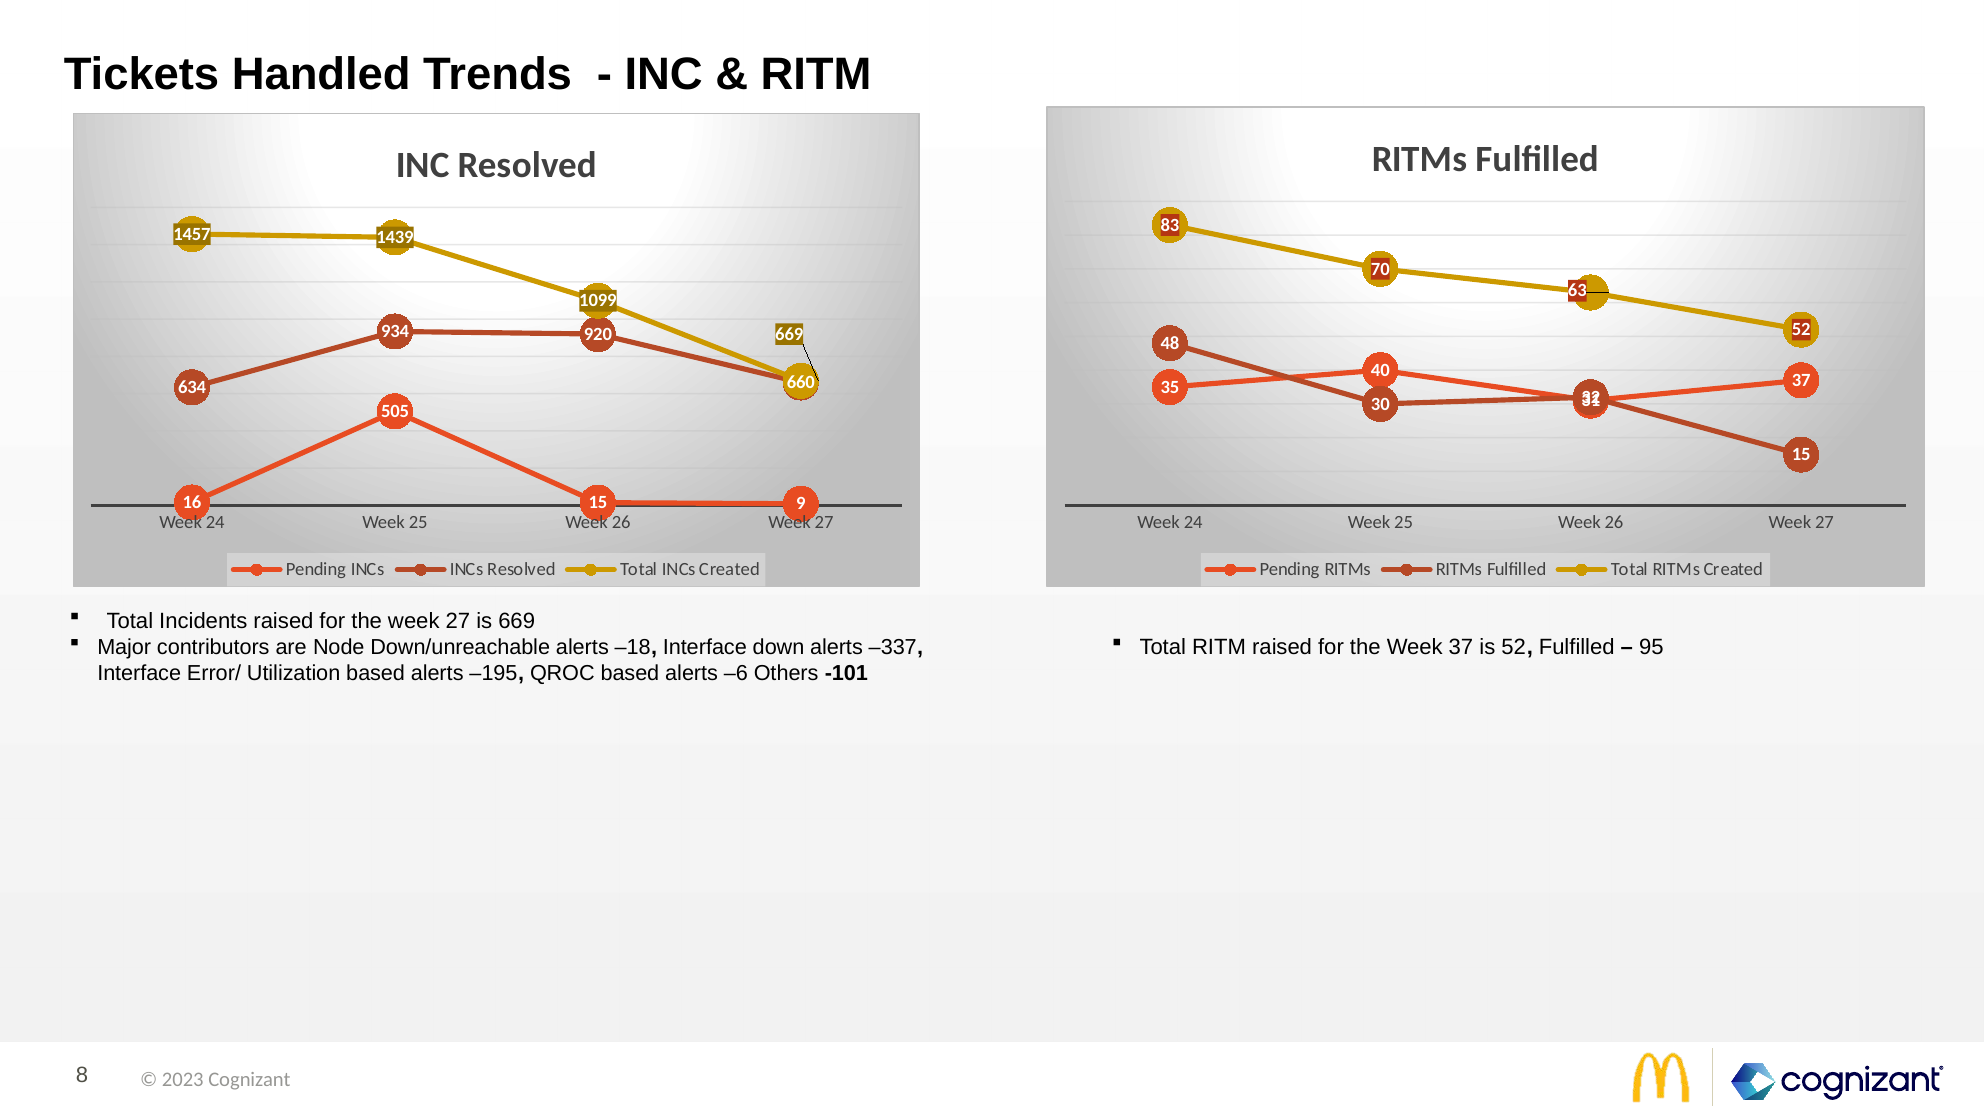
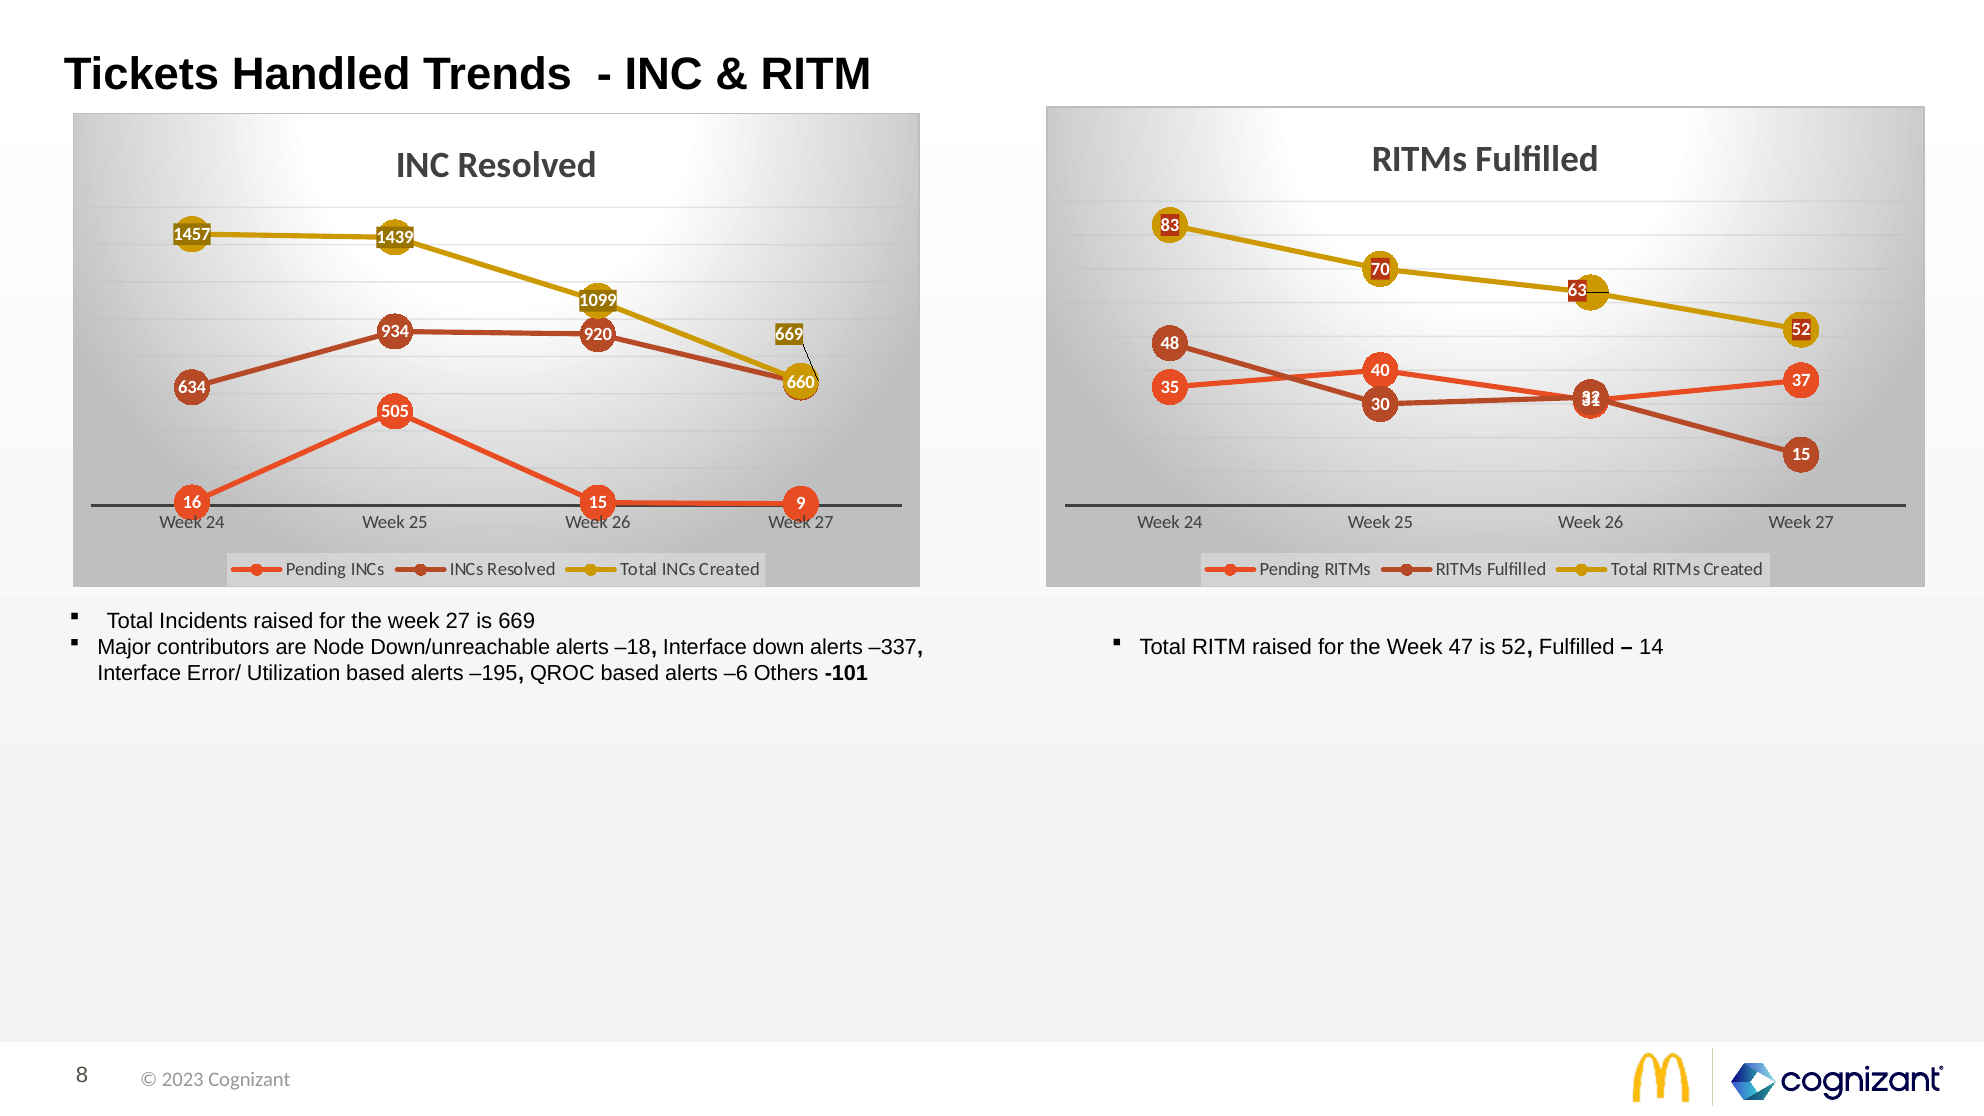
Week 37: 37 -> 47 (1461, 647)
95: 95 -> 14 (1651, 647)
